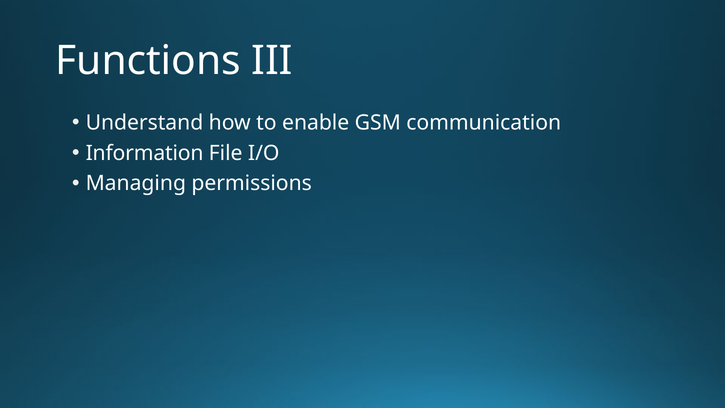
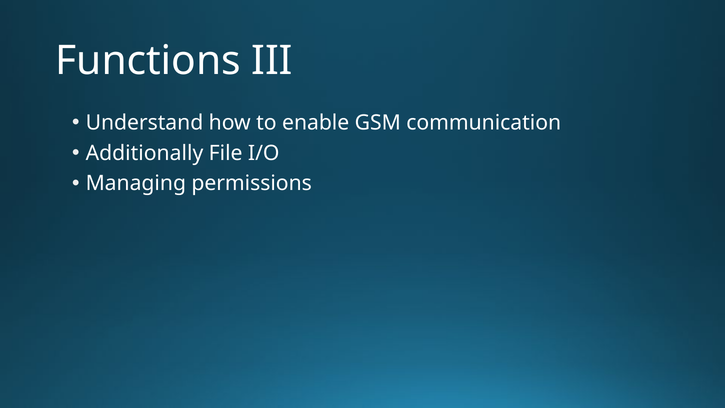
Information: Information -> Additionally (144, 153)
